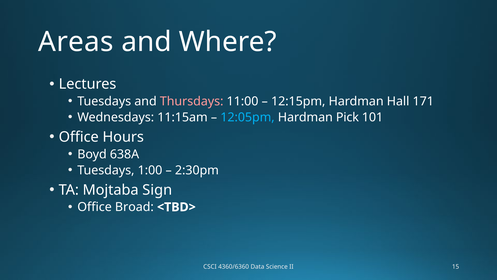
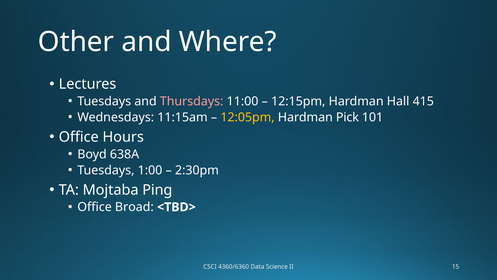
Areas: Areas -> Other (76, 42)
171: 171 -> 415 (423, 101)
12:05pm colour: light blue -> yellow (248, 117)
Sign: Sign -> Ping (157, 190)
